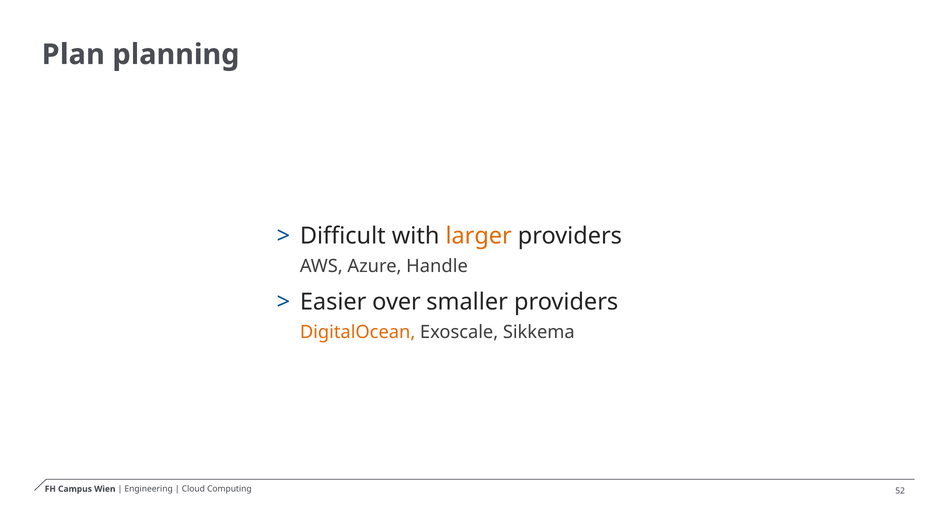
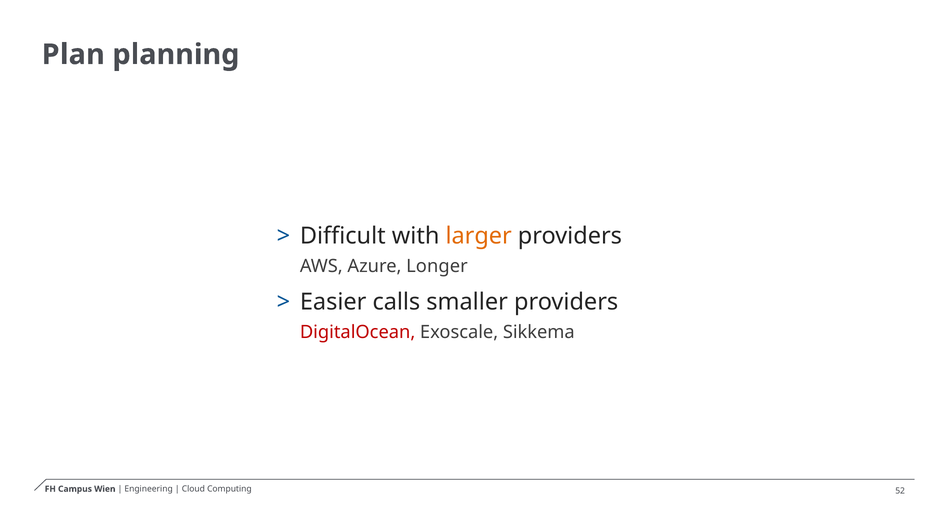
Handle: Handle -> Longer (437, 266)
over: over -> calls (396, 302)
DigitalOcean colour: orange -> red (358, 332)
